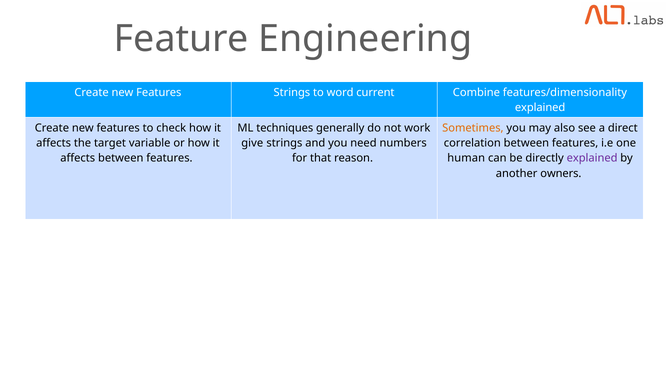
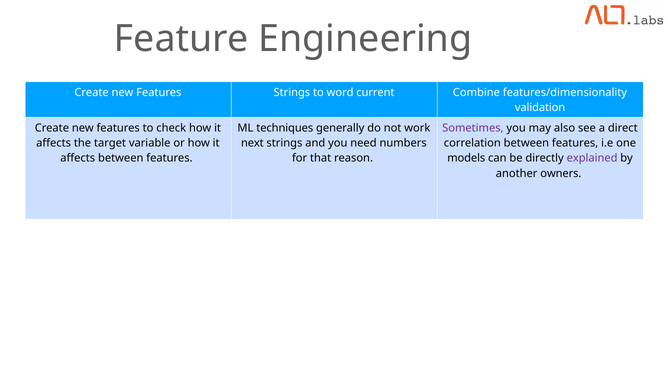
explained: explained -> validation (540, 108)
Sometimes colour: orange -> purple (473, 128)
give: give -> next (252, 143)
human: human -> models (466, 158)
